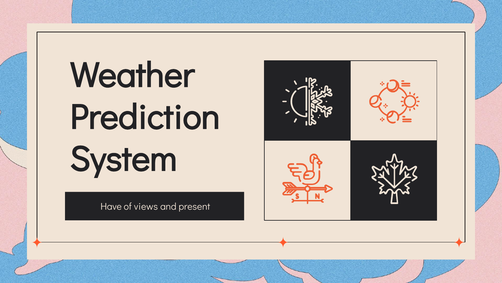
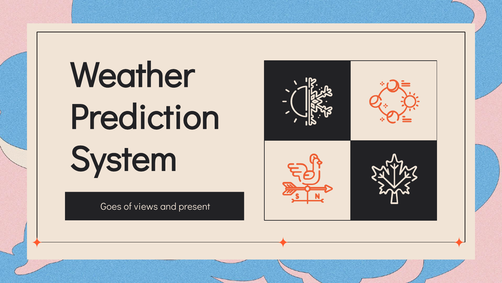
Have: Have -> Goes (111, 206)
